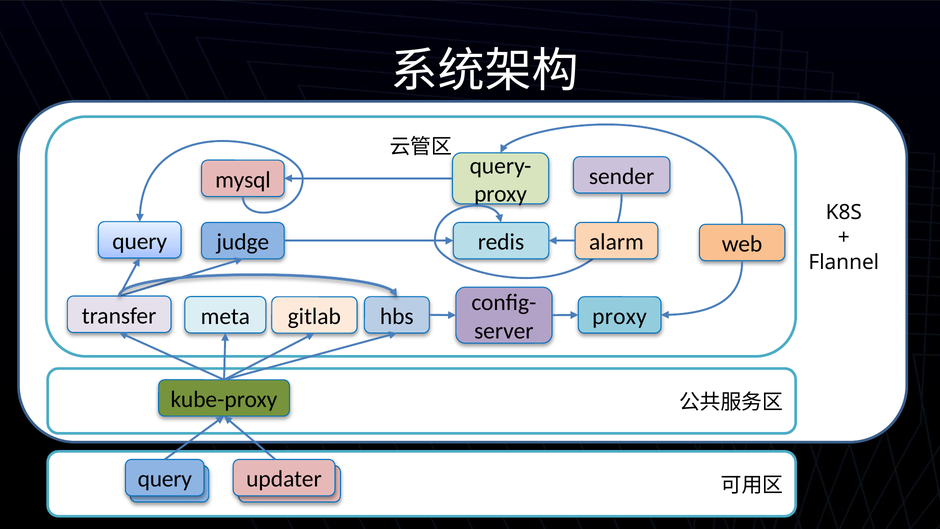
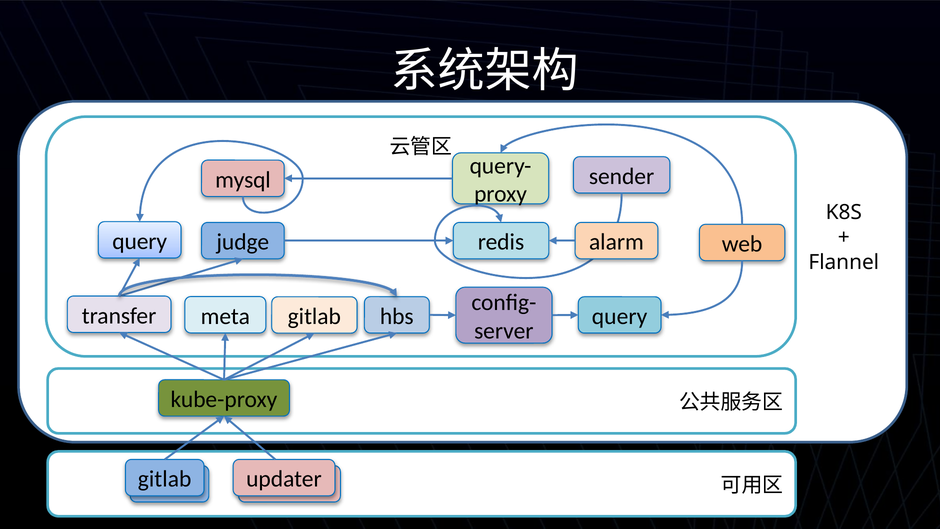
proxy: proxy -> query (620, 316)
query: query -> gitlab (165, 479)
